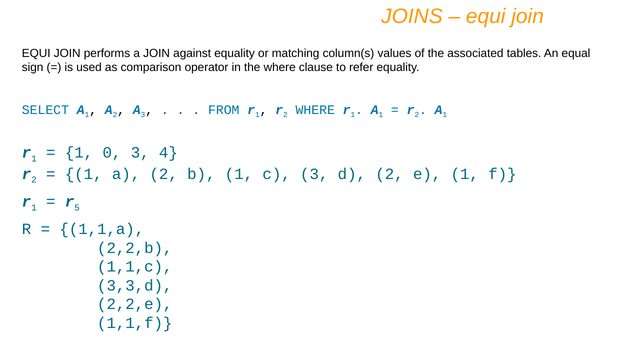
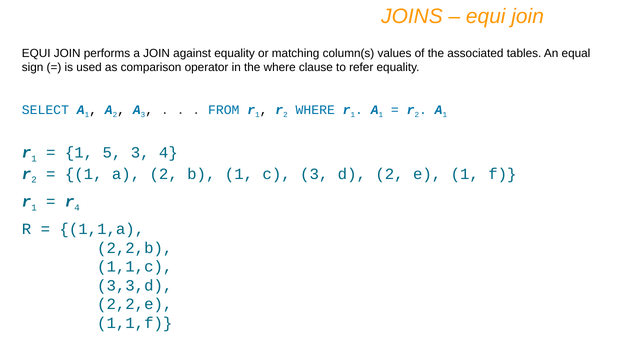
0: 0 -> 5 (112, 153)
r 5: 5 -> 4 (77, 208)
